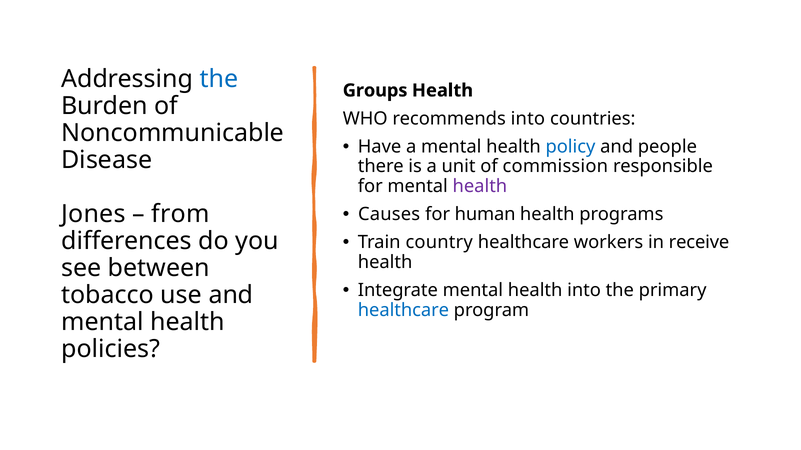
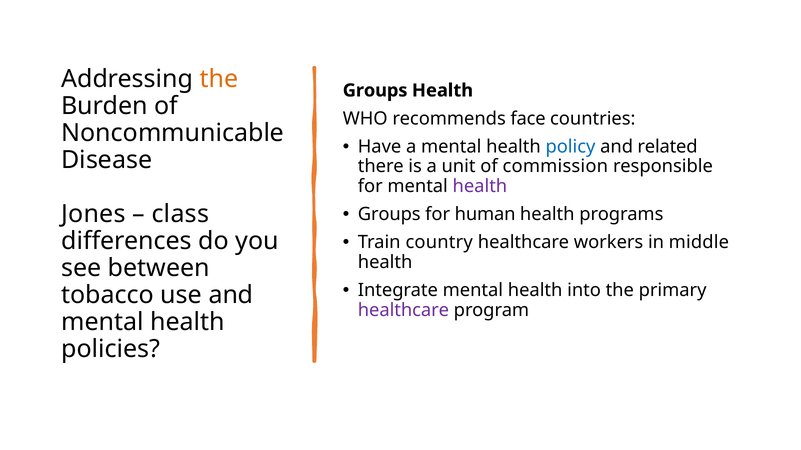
the colour: blue -> orange (219, 79)
recommends into: into -> face (528, 119)
people: people -> related (668, 147)
Causes: Causes -> Groups (389, 215)
from: from -> class (180, 214)
receive: receive -> middle (699, 243)
healthcare colour: blue -> purple (403, 310)
